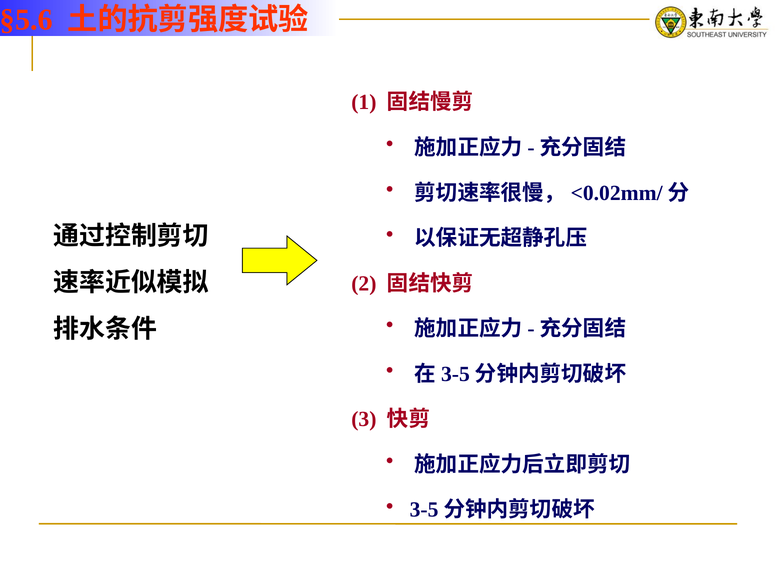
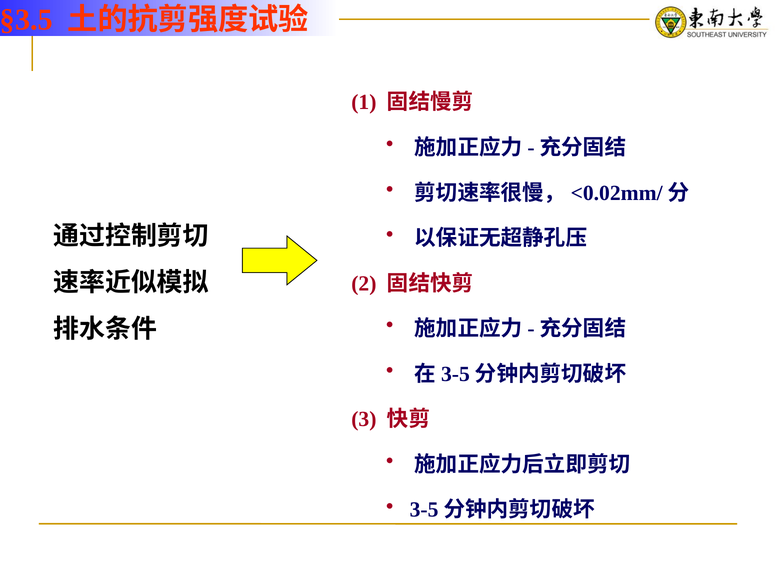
§5.6: §5.6 -> §3.5 (26, 20)
